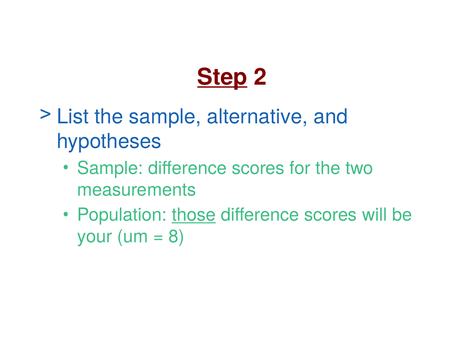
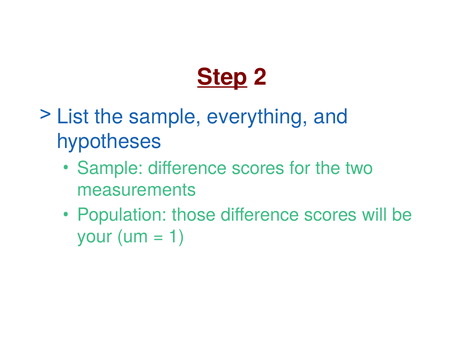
alternative: alternative -> everything (257, 117)
those underline: present -> none (194, 215)
8: 8 -> 1 (177, 237)
